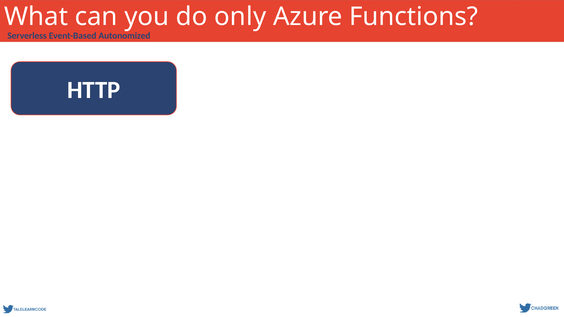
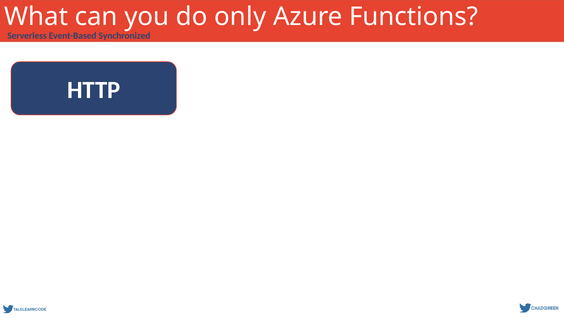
Autonomized: Autonomized -> Synchronized (124, 36)
